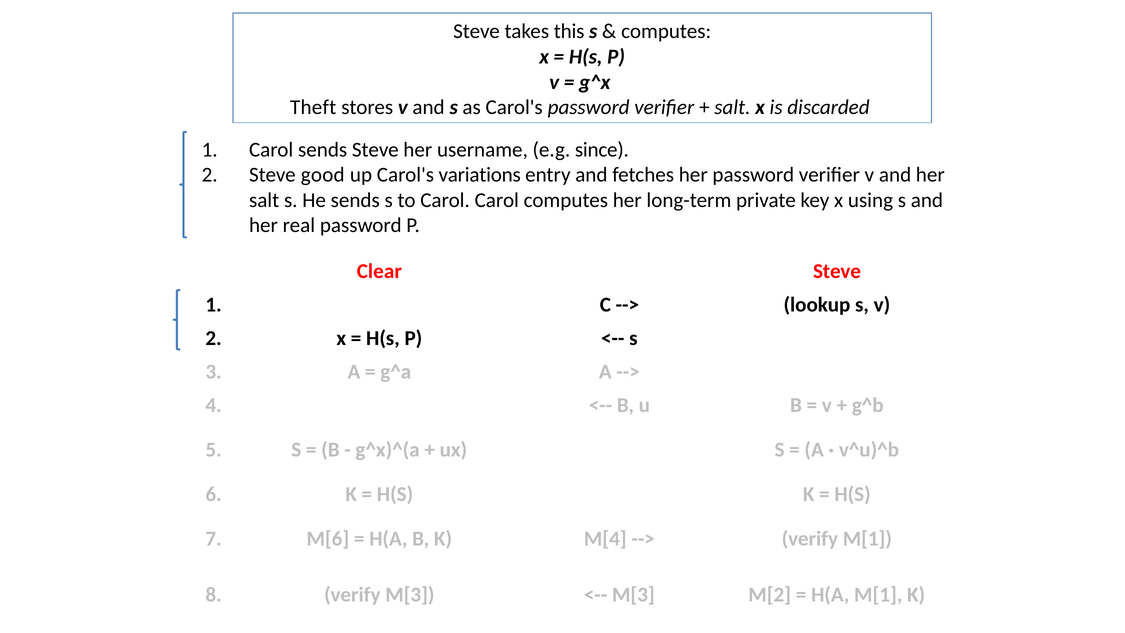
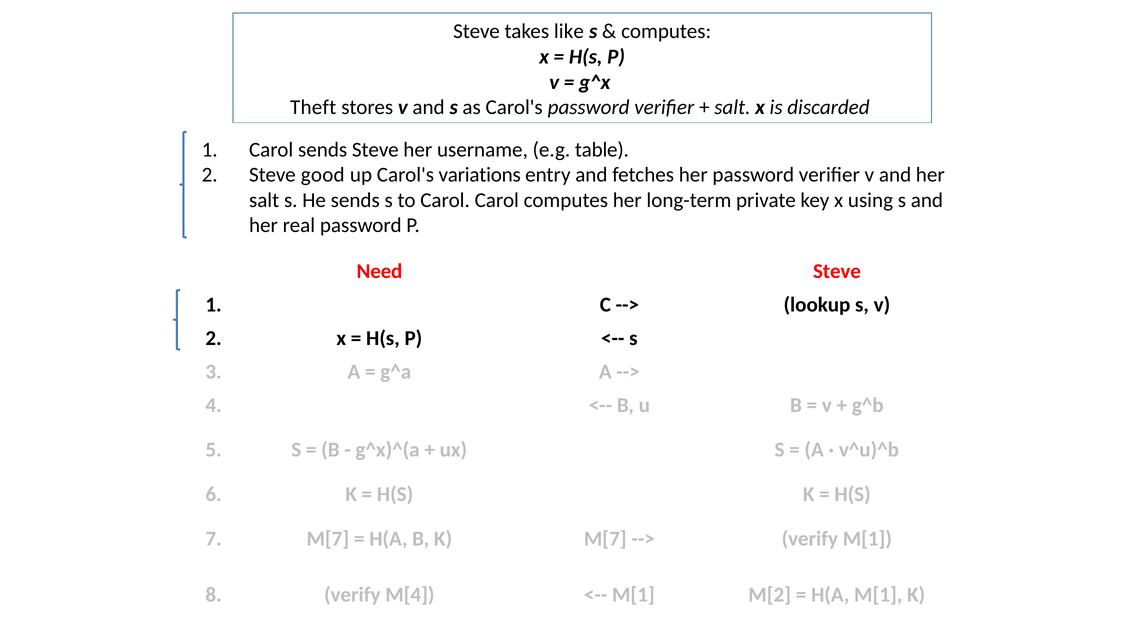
this: this -> like (569, 31)
since: since -> table (602, 149)
Clear: Clear -> Need (379, 271)
7 M[6: M[6 -> M[7 (328, 539)
K M[4: M[4 -> M[7 (605, 539)
verify M[3: M[3 -> M[4 (410, 594)
M[3: M[3 -> M[1 (633, 594)
